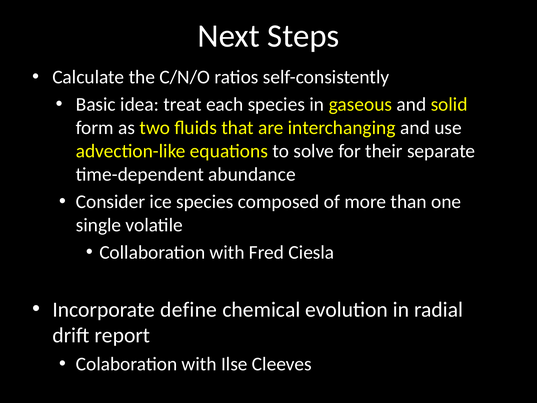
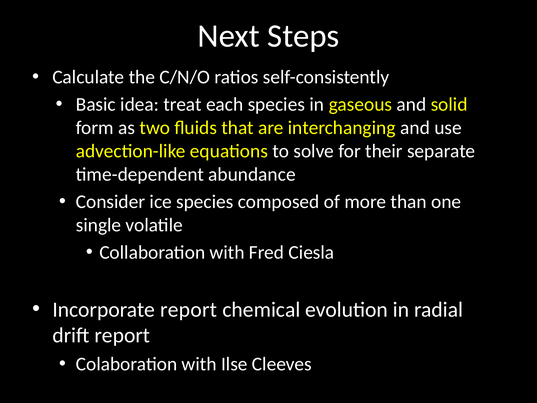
Incorporate define: define -> report (189, 309)
